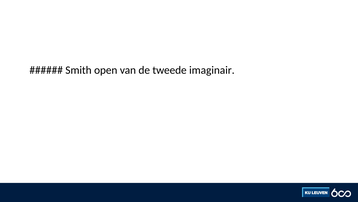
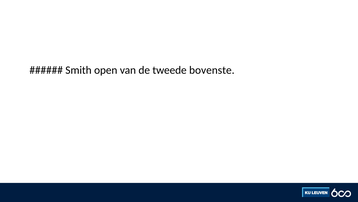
imaginair: imaginair -> bovenste (212, 70)
